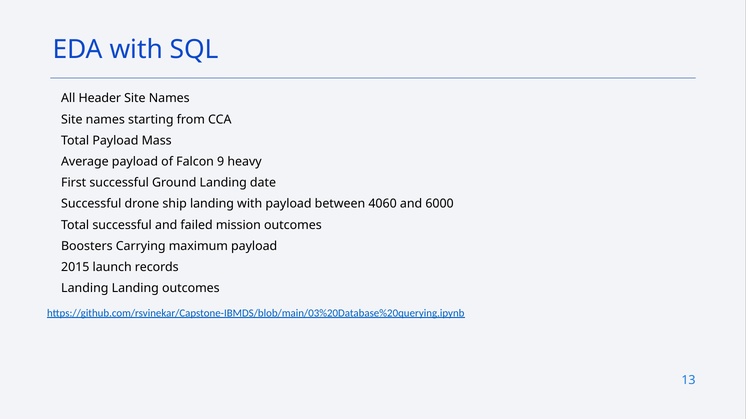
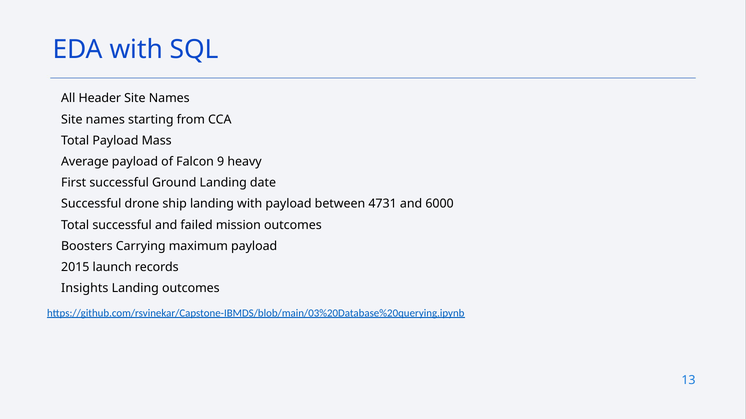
4060: 4060 -> 4731 (383, 204)
Landing: Landing -> Insights (85, 289)
